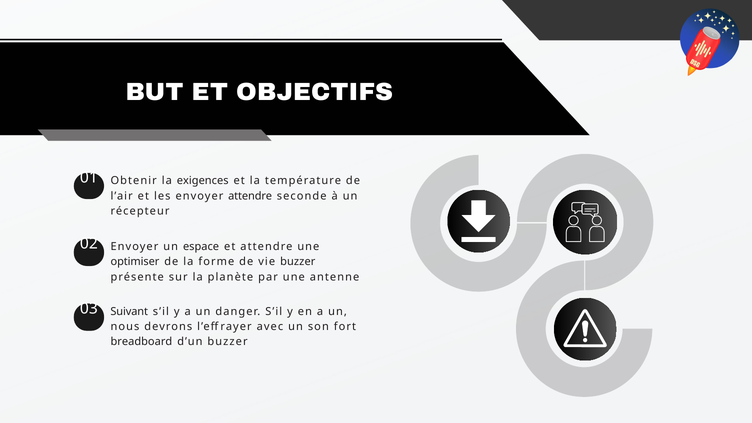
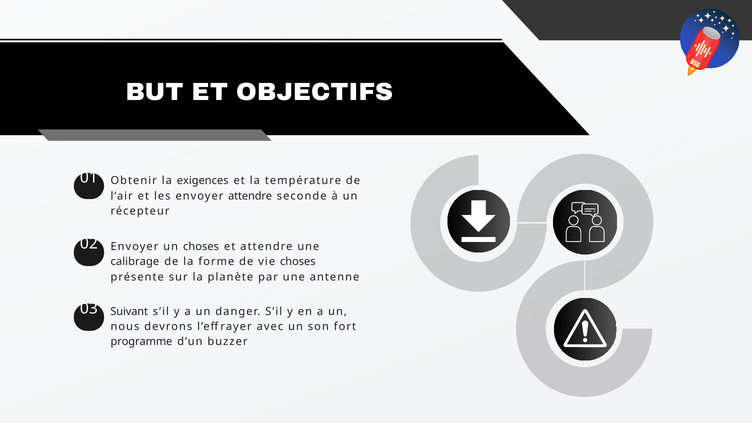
un espace: espace -> choses (201, 247)
optimiser: optimiser -> calibrage (135, 262)
vie buzzer: buzzer -> choses (298, 262)
breadboard: breadboard -> programme (141, 342)
